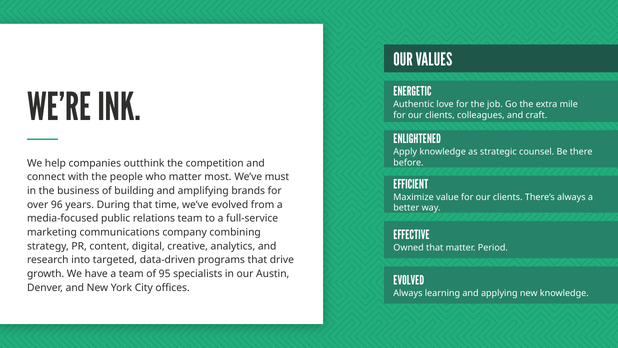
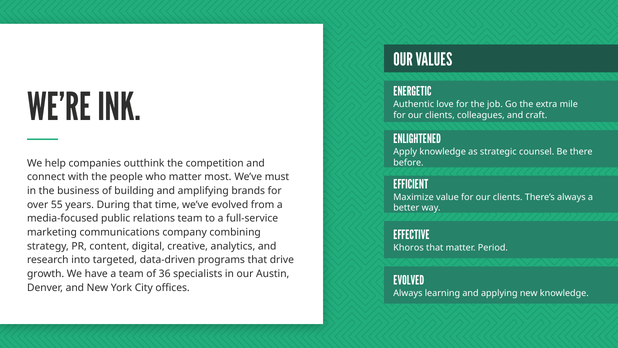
96: 96 -> 55 (57, 204)
Owned: Owned -> Khoros (409, 248)
95: 95 -> 36 (165, 274)
